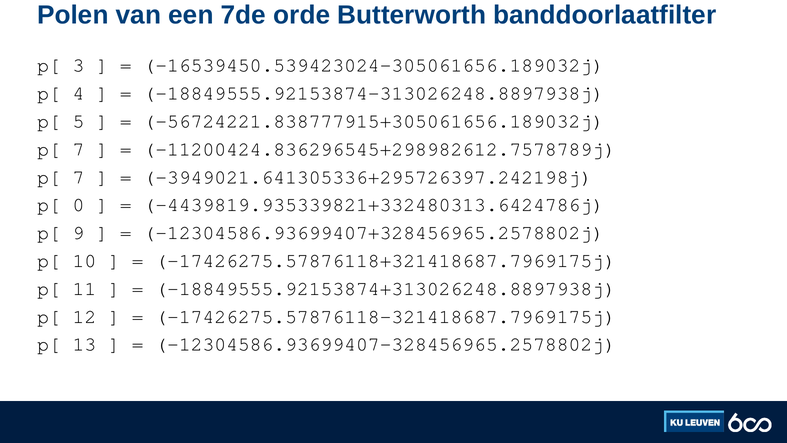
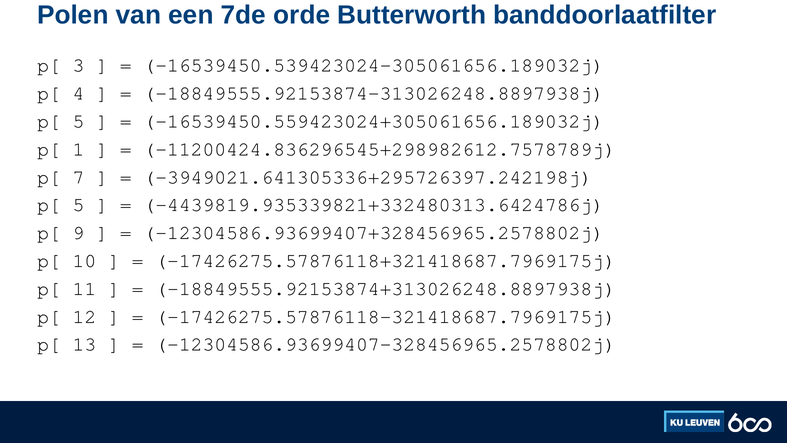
-56724221.838777915+305061656.189032j: -56724221.838777915+305061656.189032j -> -16539450.559423024+305061656.189032j (374, 121)
7: 7 -> 1 (79, 149)
0: 0 -> 5 (79, 205)
